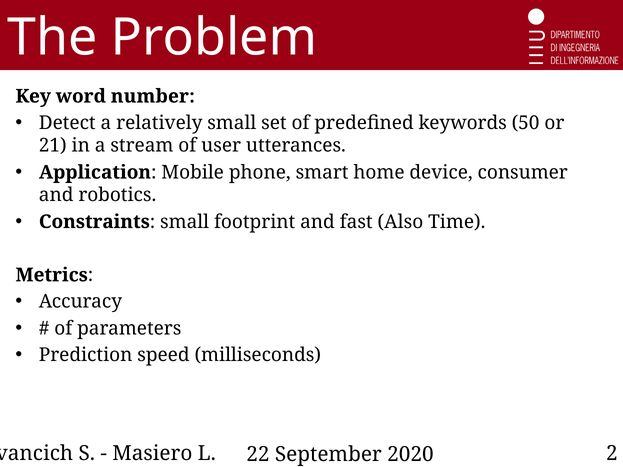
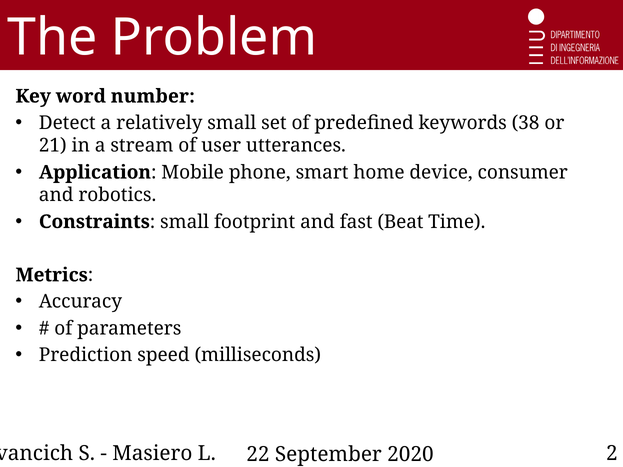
50: 50 -> 38 (526, 123)
Also: Also -> Beat (401, 222)
